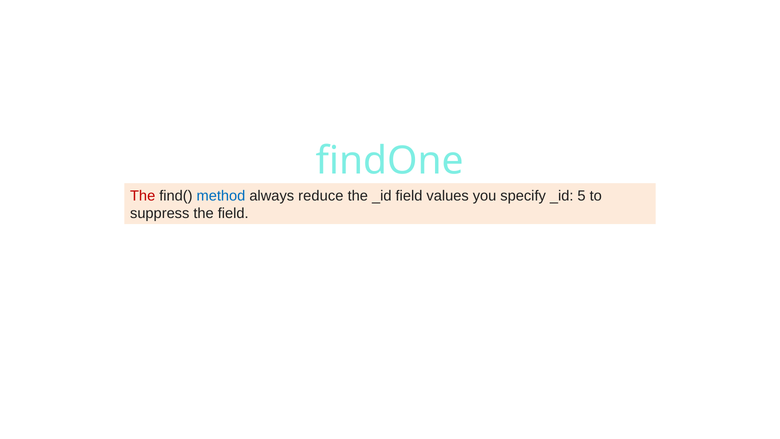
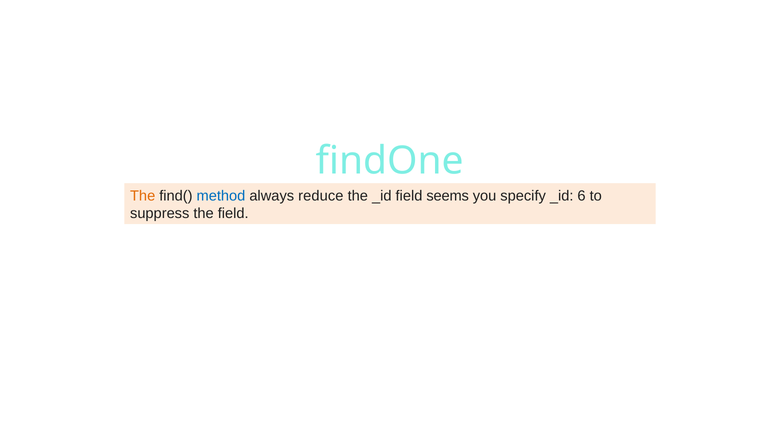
The colour: red -> orange (143, 196)
values: values -> seems (448, 196)
5: 5 -> 6 (582, 196)
